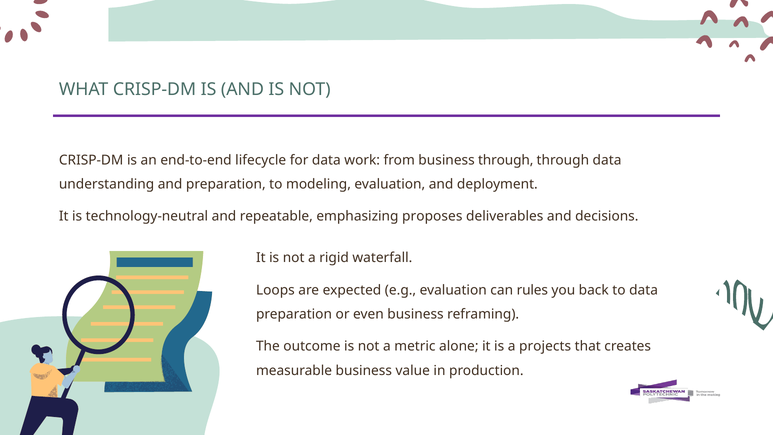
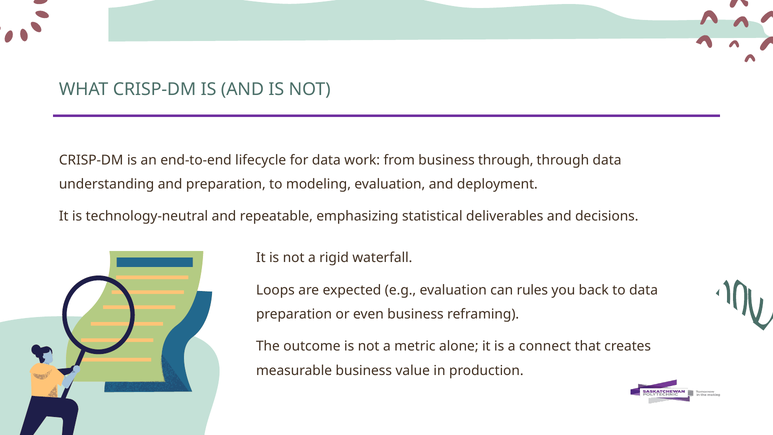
proposes: proposes -> statistical (432, 216)
projects: projects -> connect (545, 346)
